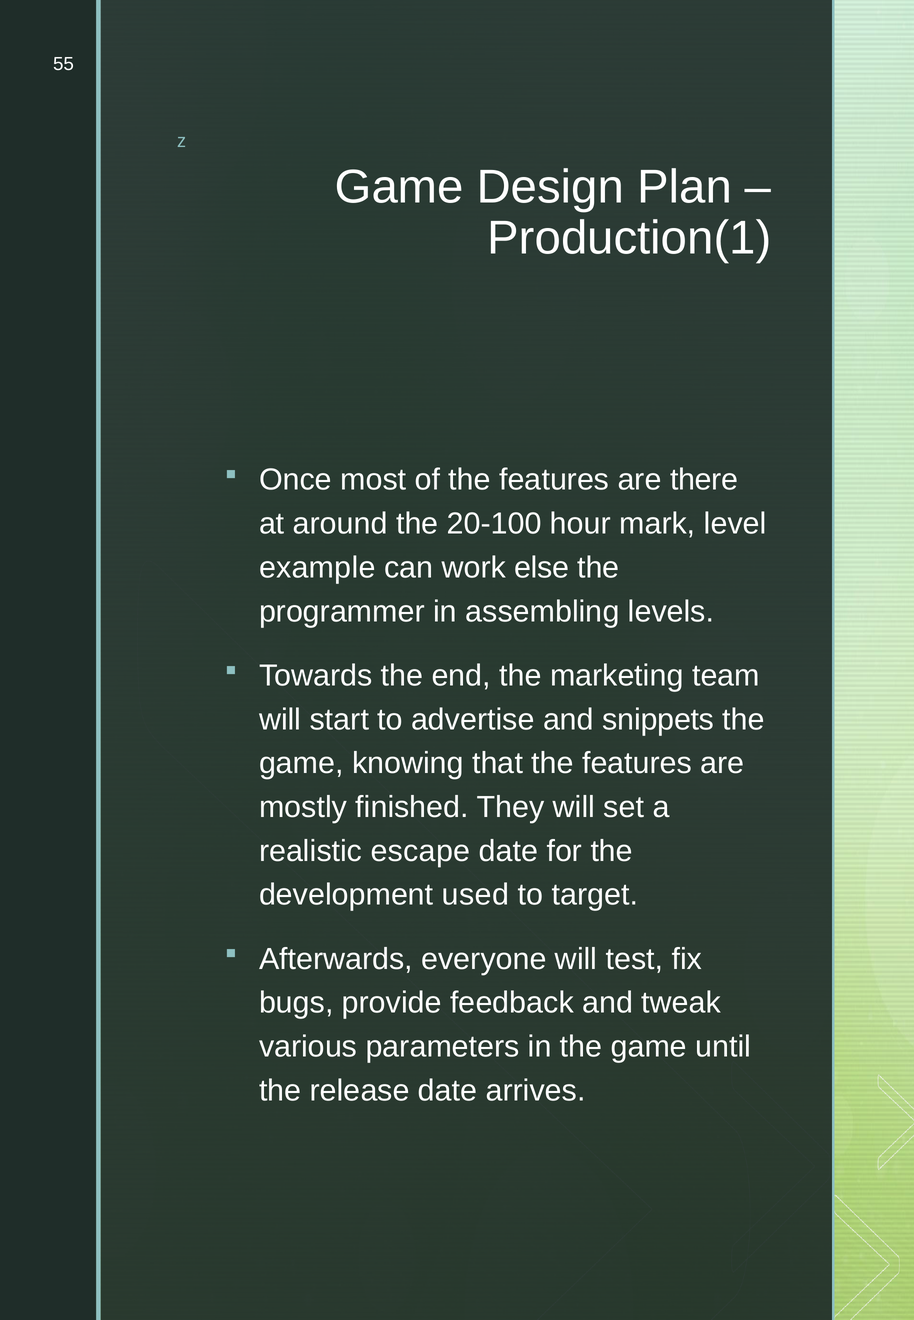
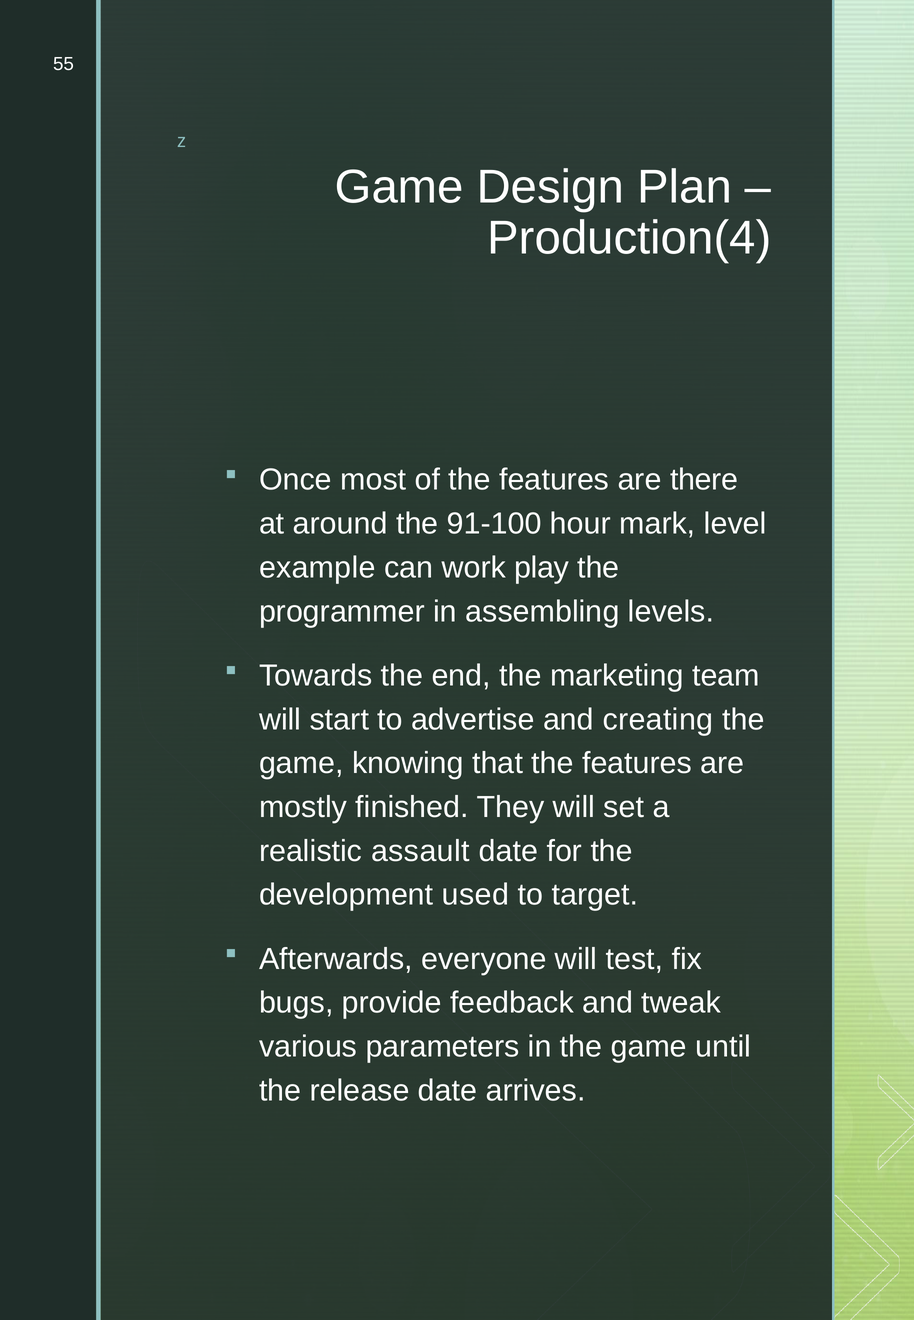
Production(1: Production(1 -> Production(4 (629, 238)
20-100: 20-100 -> 91-100 (494, 524)
else: else -> play (542, 568)
snippets: snippets -> creating (658, 720)
escape: escape -> assault (420, 851)
